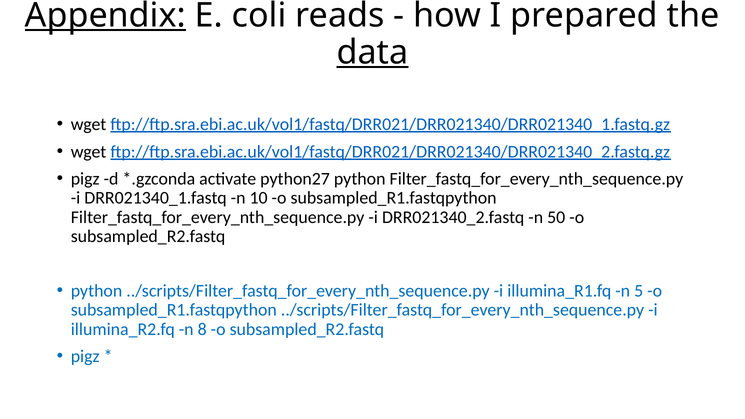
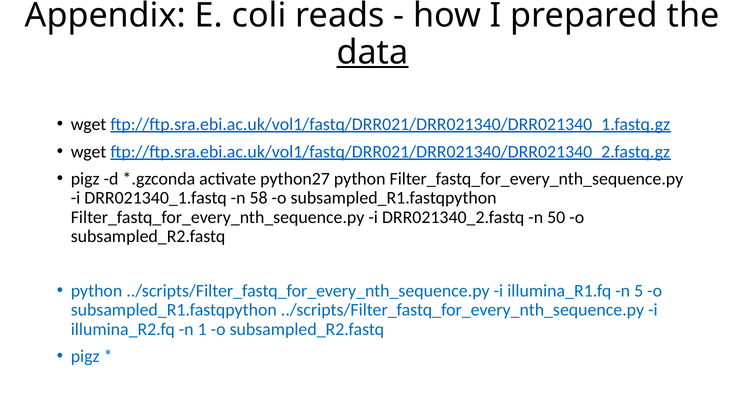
Appendix underline: present -> none (105, 15)
10: 10 -> 58 (259, 198)
8: 8 -> 1 (202, 329)
